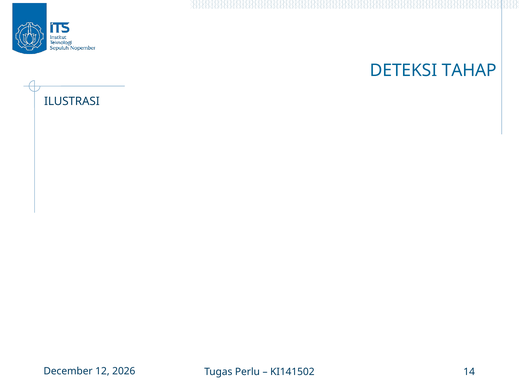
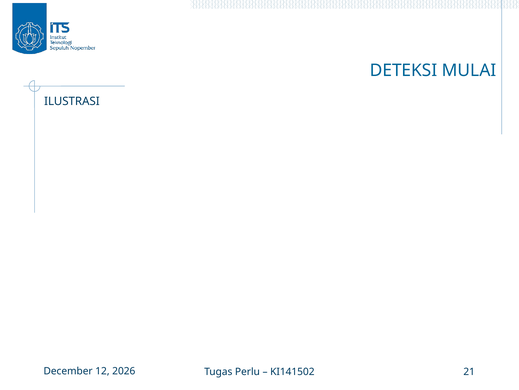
TAHAP: TAHAP -> MULAI (469, 70)
14: 14 -> 21 (469, 371)
